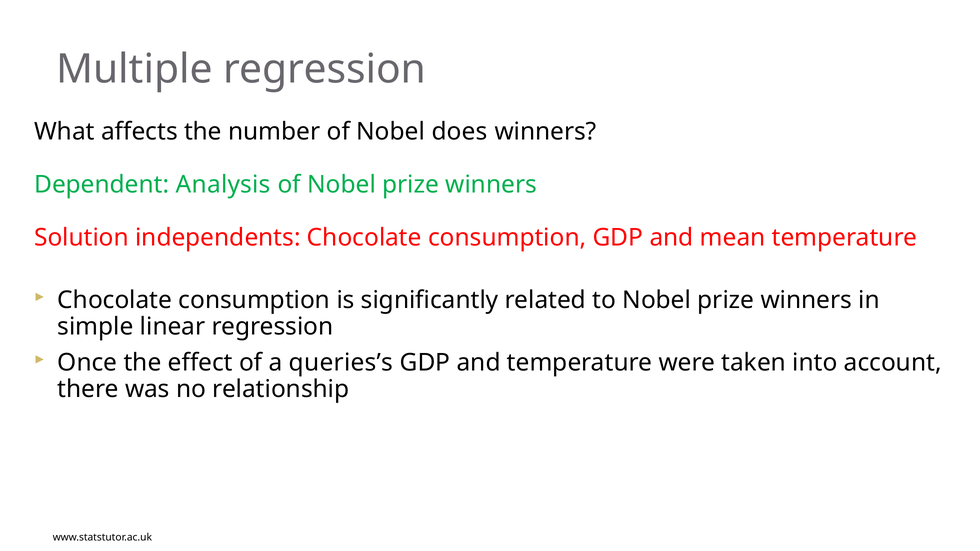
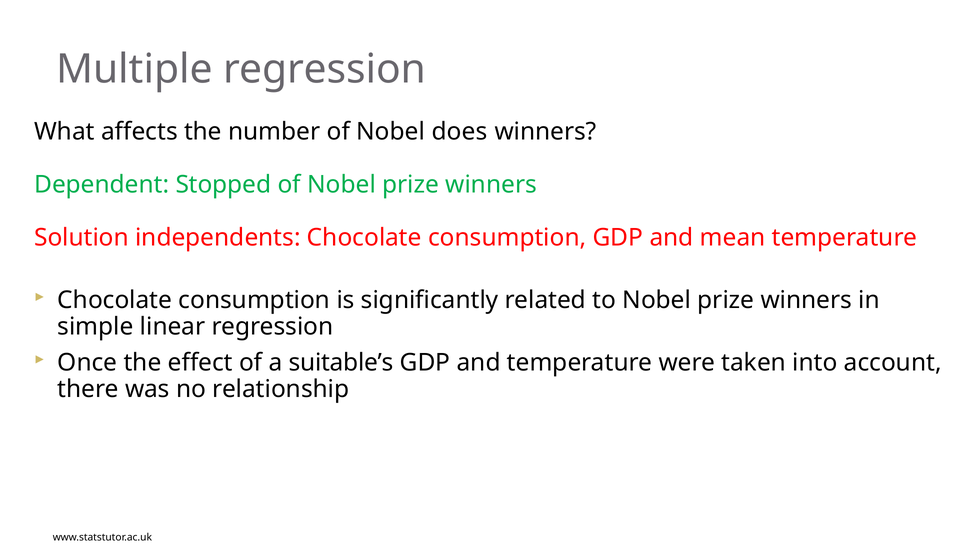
Analysis: Analysis -> Stopped (223, 185)
queries’s: queries’s -> suitable’s (341, 363)
